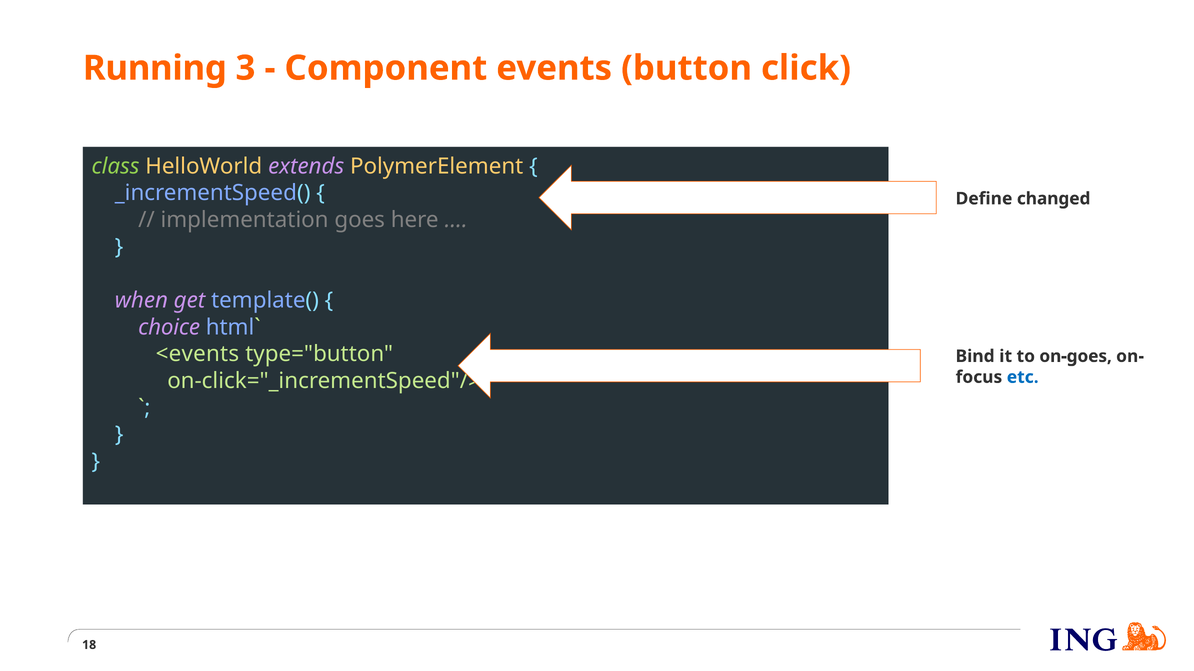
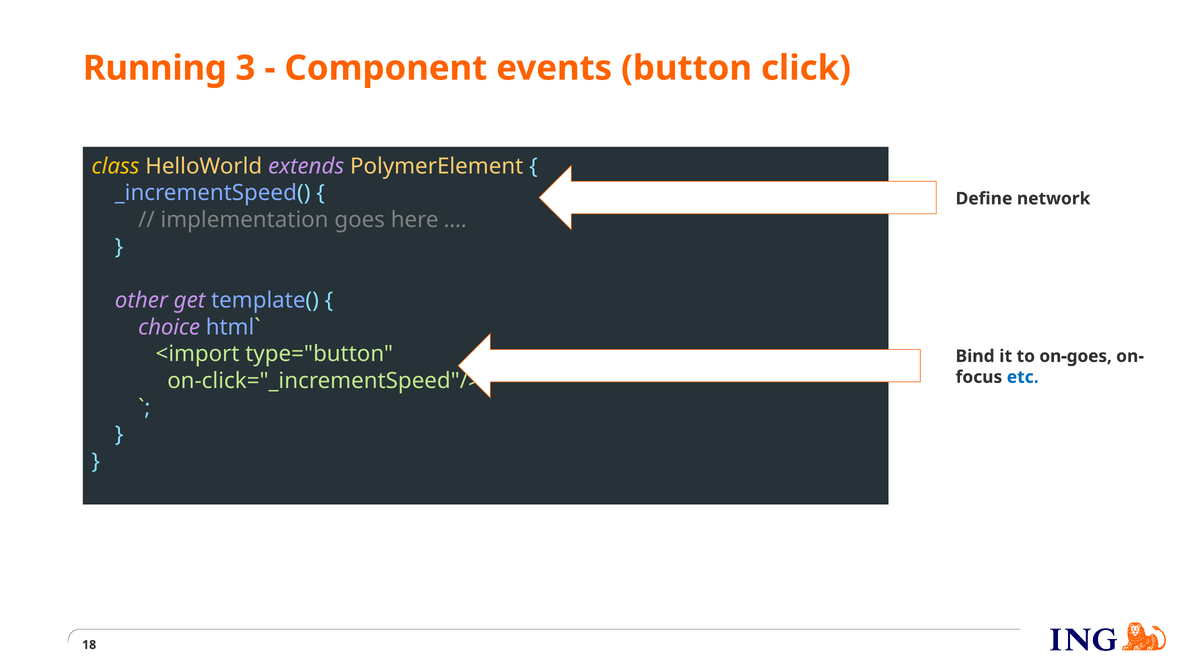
class colour: light green -> yellow (116, 166)
changed: changed -> network (1054, 199)
when: when -> other (141, 301)
<events: <events -> <import (198, 354)
